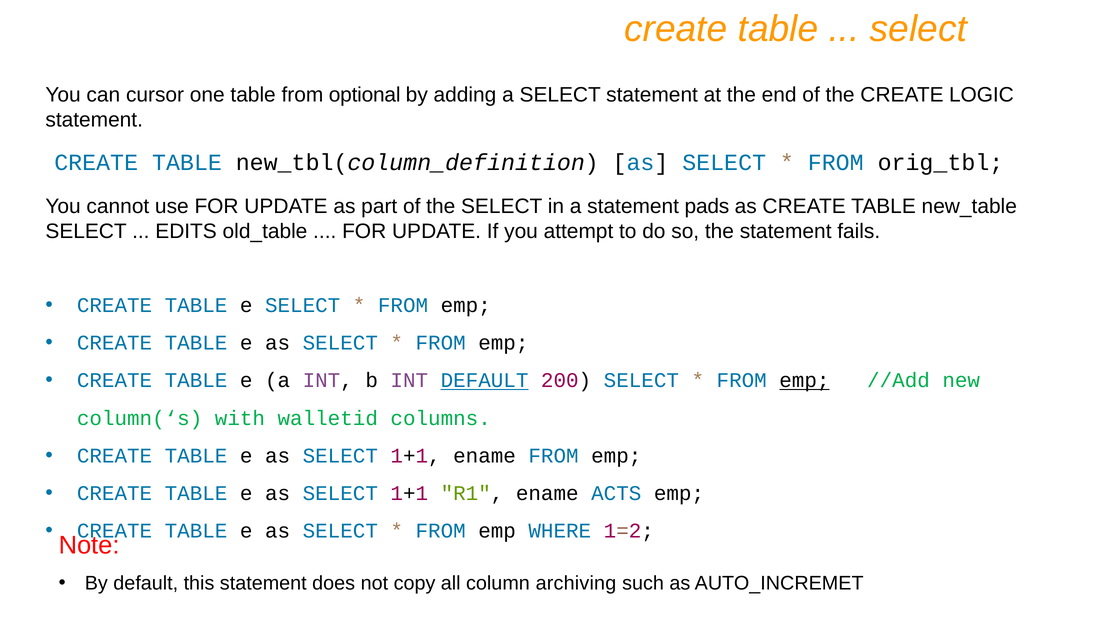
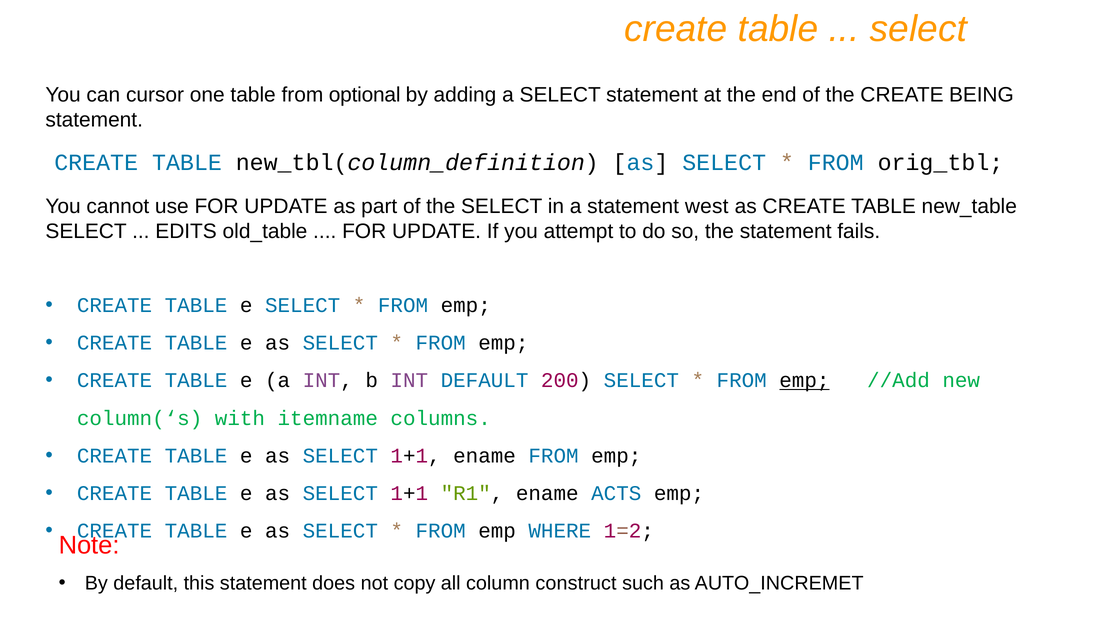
LOGIC: LOGIC -> BEING (981, 95)
pads: pads -> west (707, 207)
DEFAULT underline: present -> none (485, 381)
walletid: walletid -> itemname (328, 418)
archiving: archiving -> construct (576, 583)
